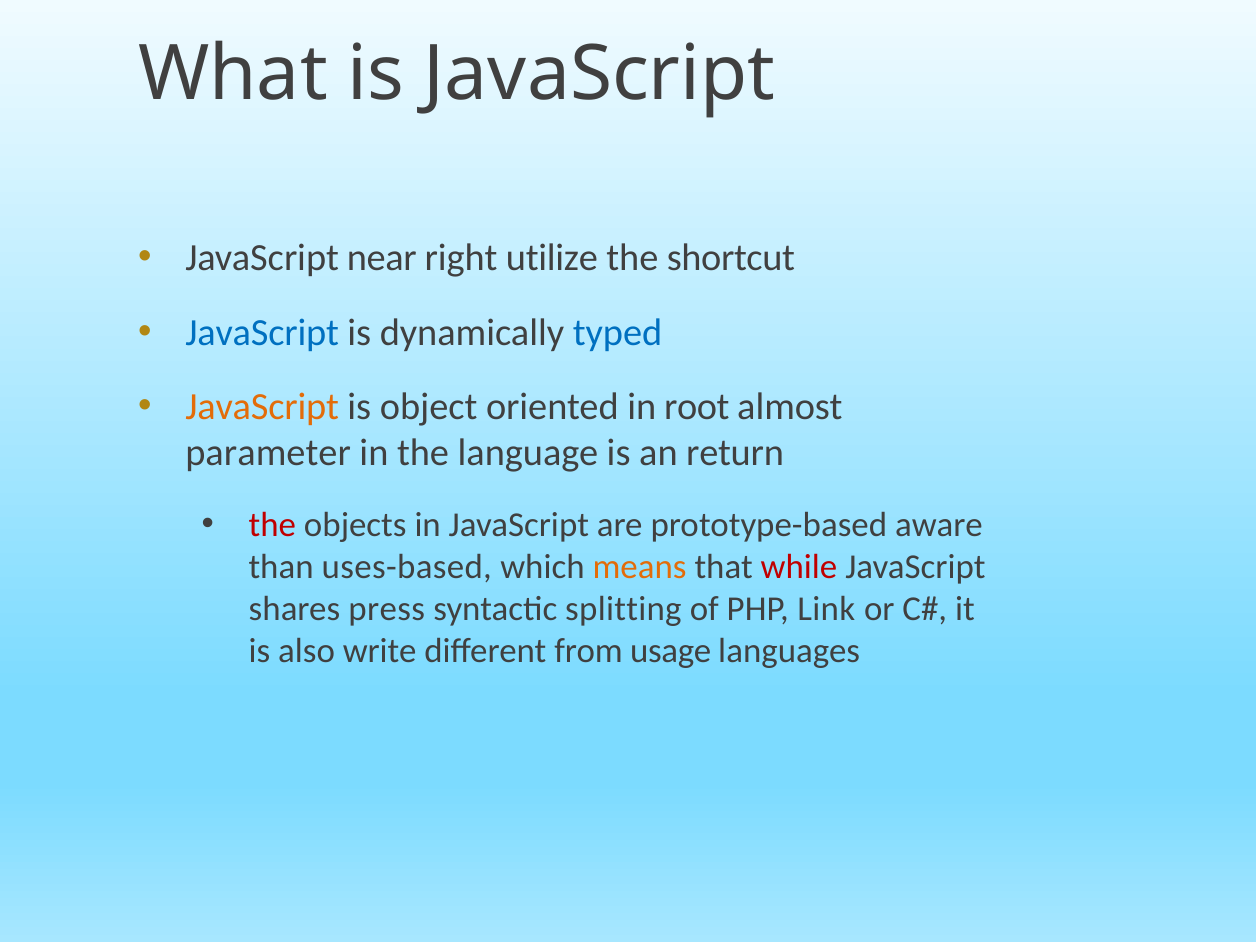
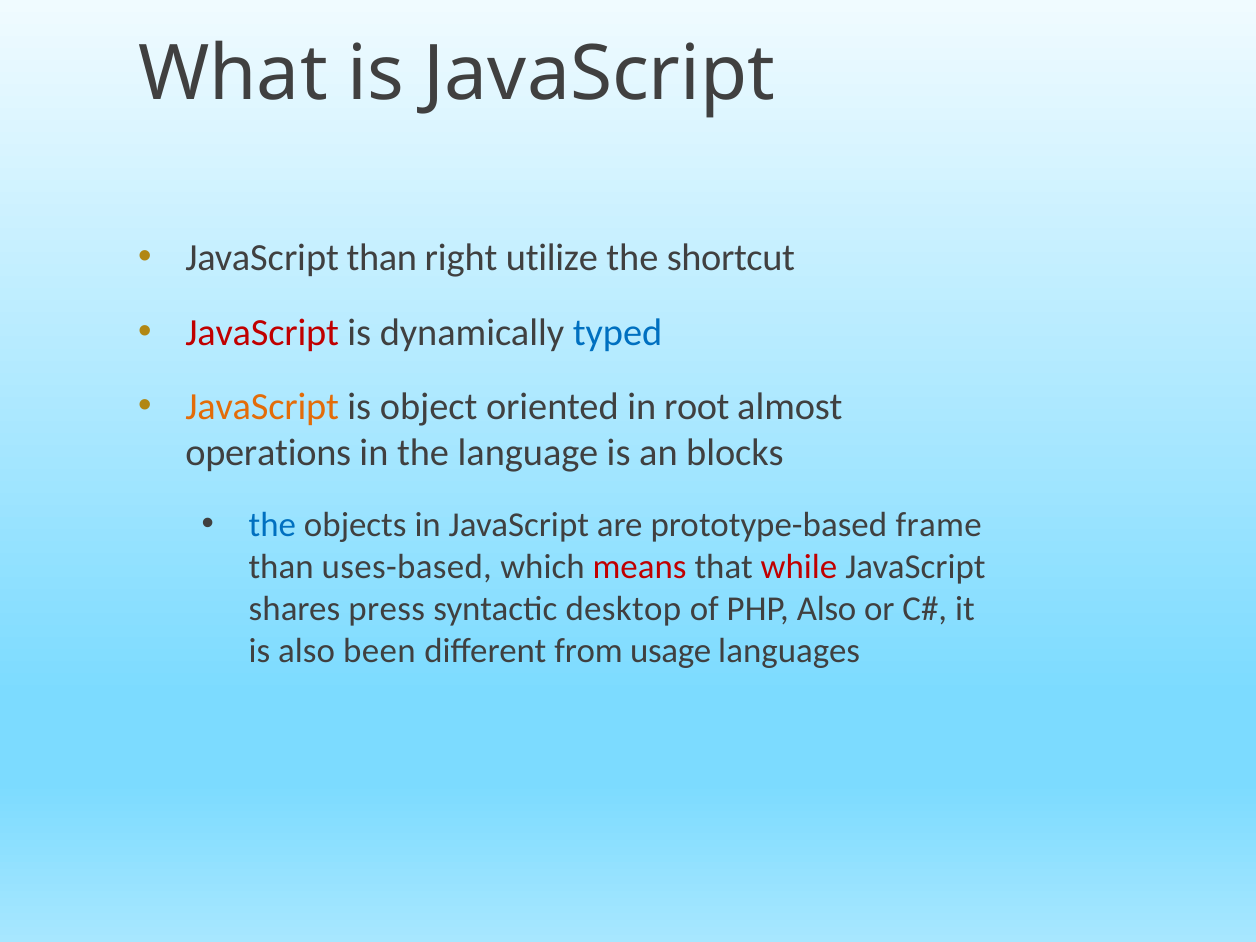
JavaScript near: near -> than (382, 258)
JavaScript colour: blue -> red (262, 333)
parameter: parameter -> operations (268, 453)
return: return -> blocks (735, 453)
the colour: red -> blue (272, 525)
aware: aware -> frame (939, 525)
means colour: orange -> red (640, 567)
splitting: splitting -> desktop (623, 609)
PHP Link: Link -> Also (827, 609)
write: write -> been (379, 651)
